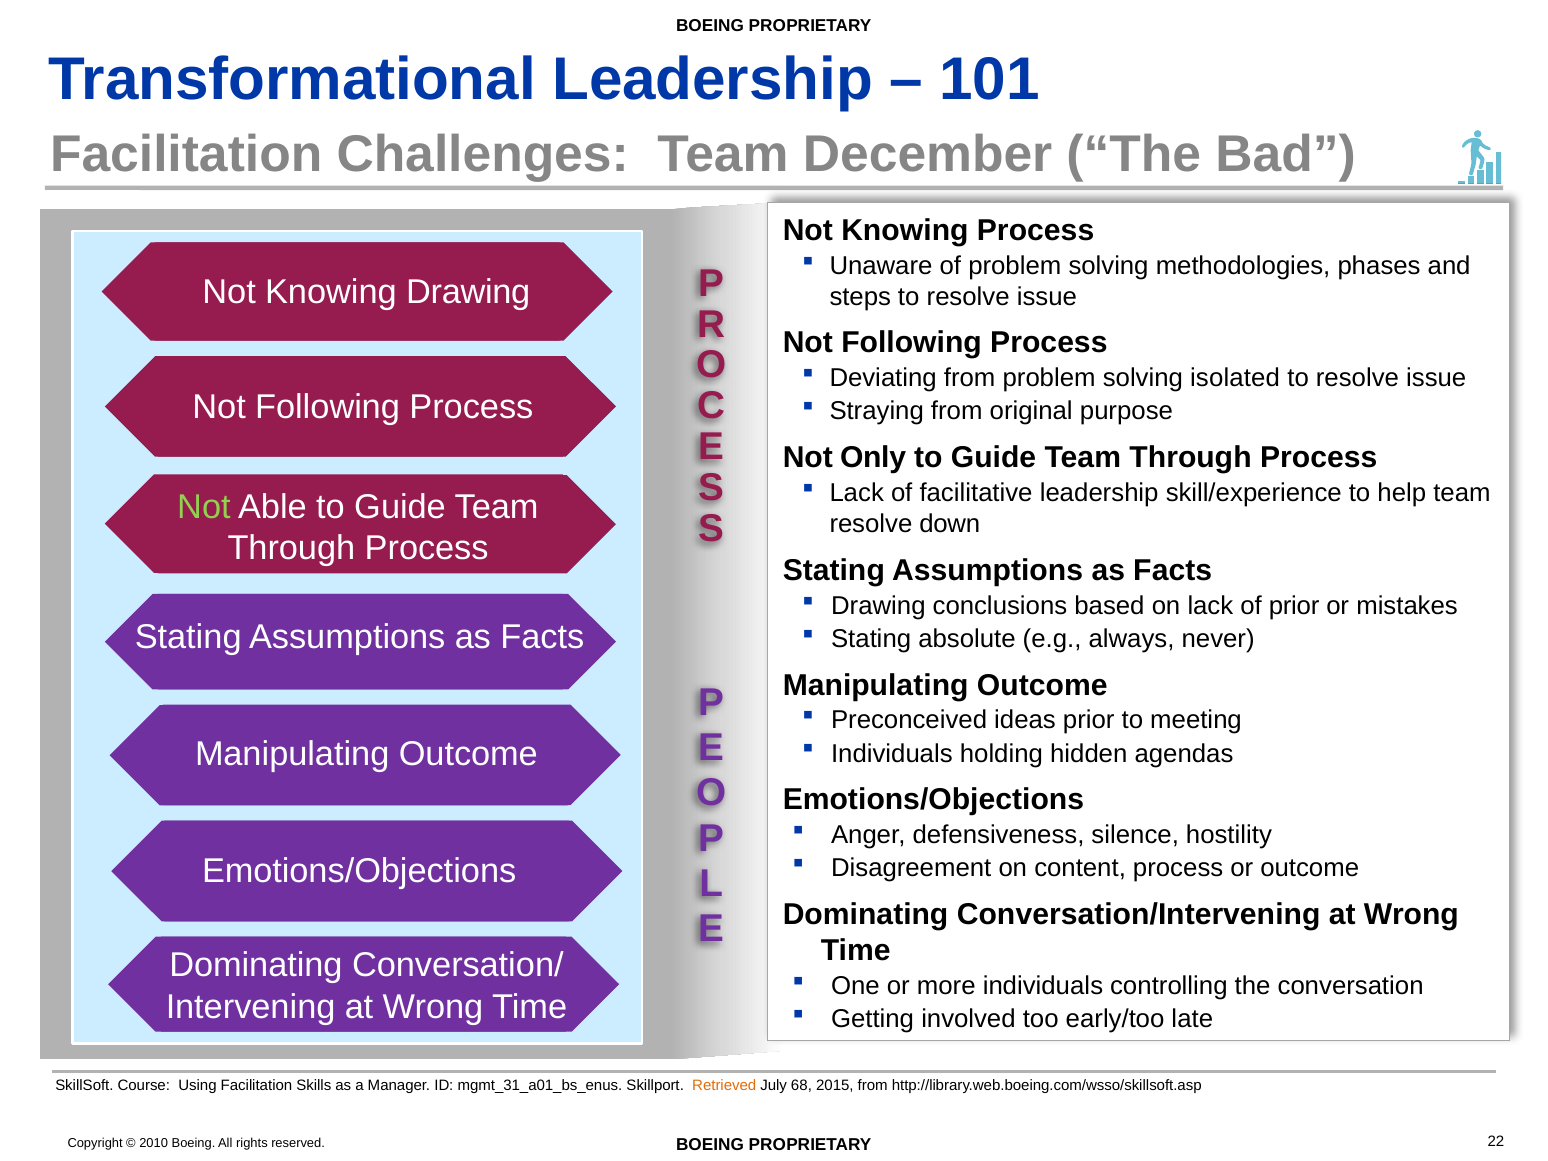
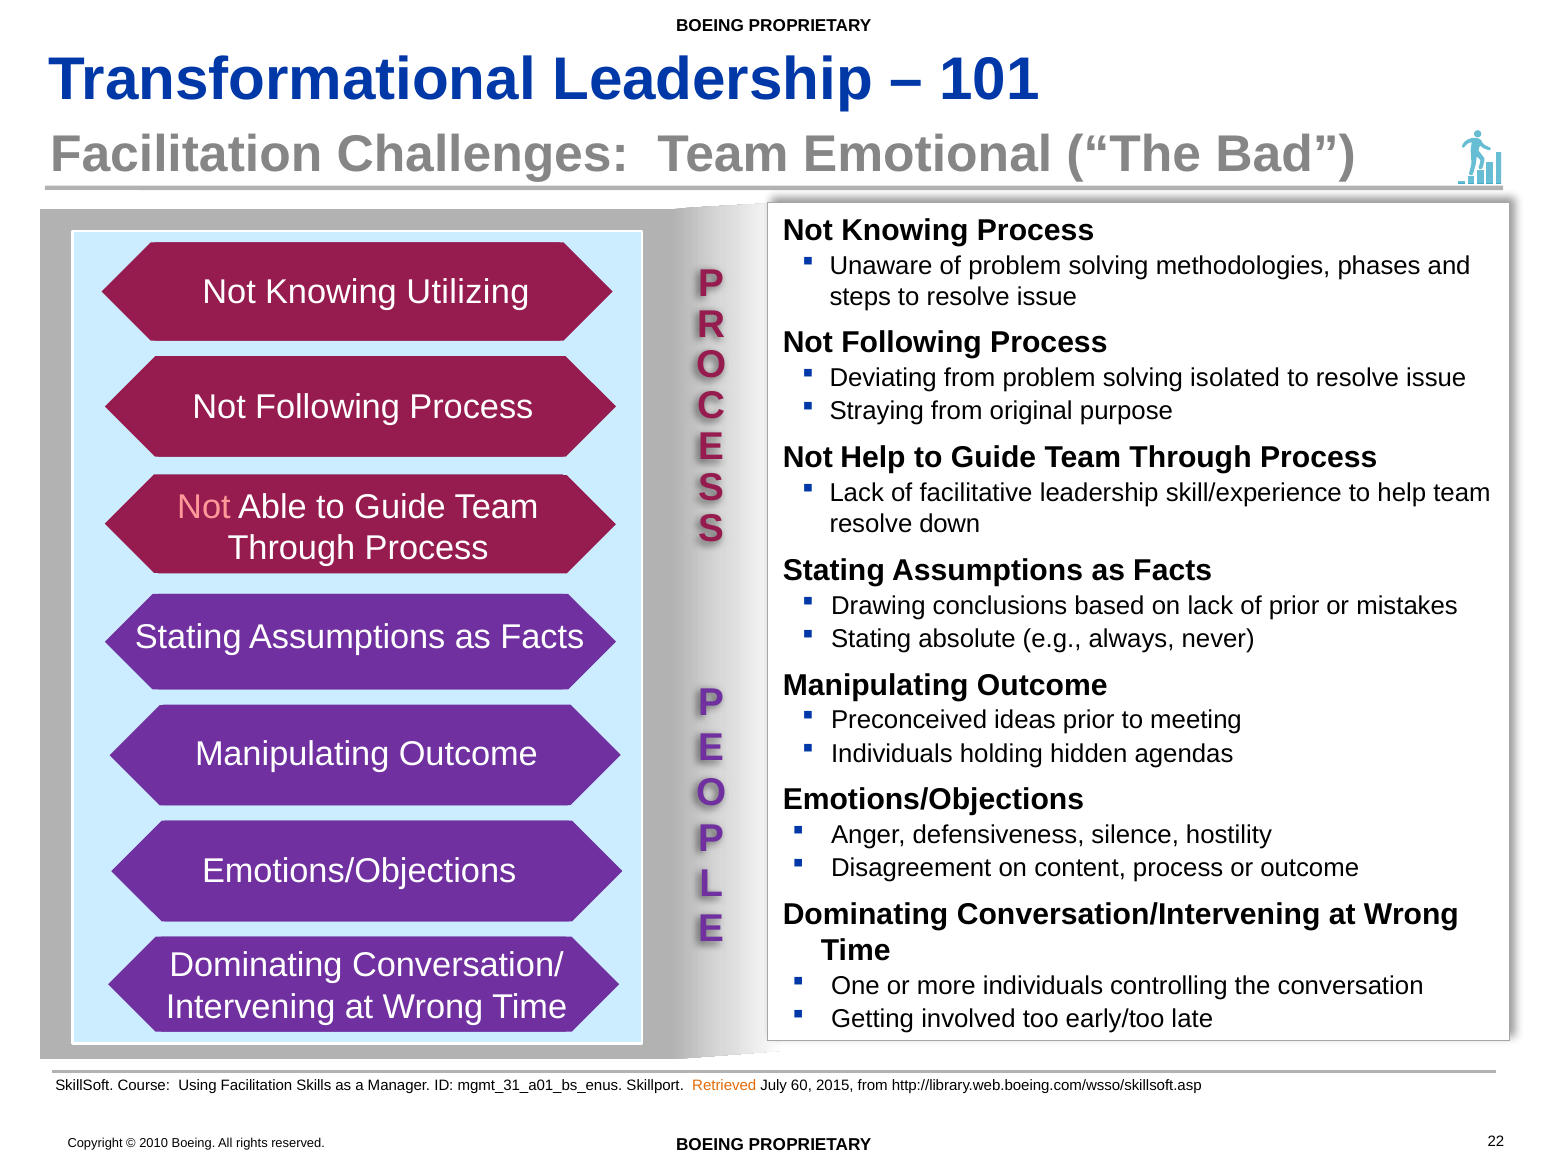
December: December -> Emotional (928, 155)
Knowing Drawing: Drawing -> Utilizing (468, 292)
Not Only: Only -> Help (873, 458)
Not colour: light green -> pink (204, 507)
68: 68 -> 60 (801, 1086)
